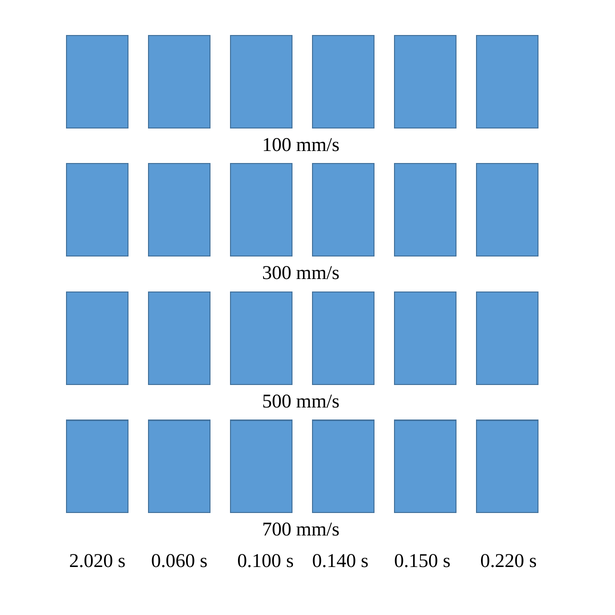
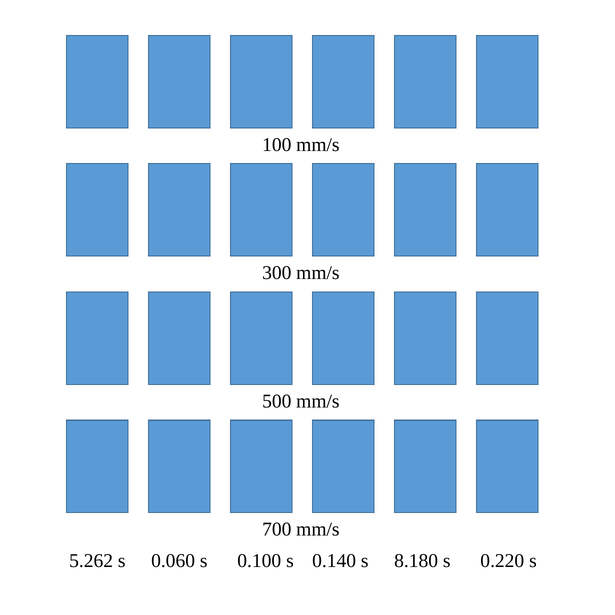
2.020: 2.020 -> 5.262 (91, 561)
0.150: 0.150 -> 8.180 (416, 561)
